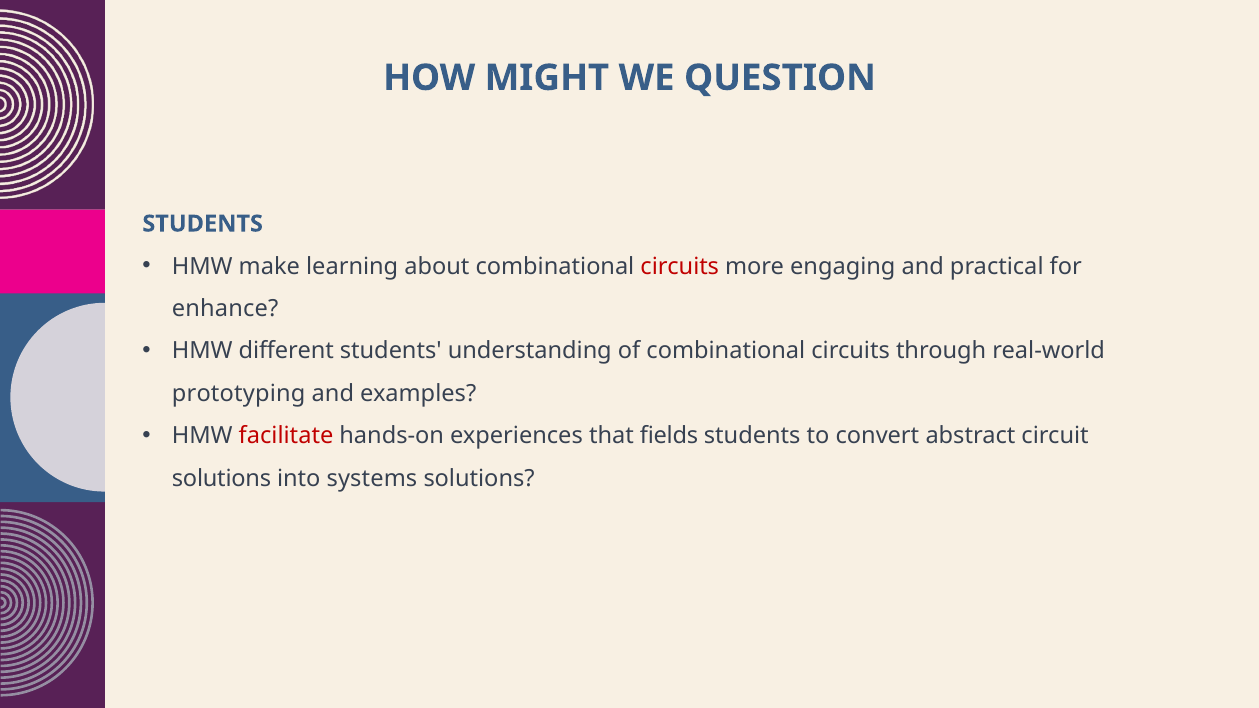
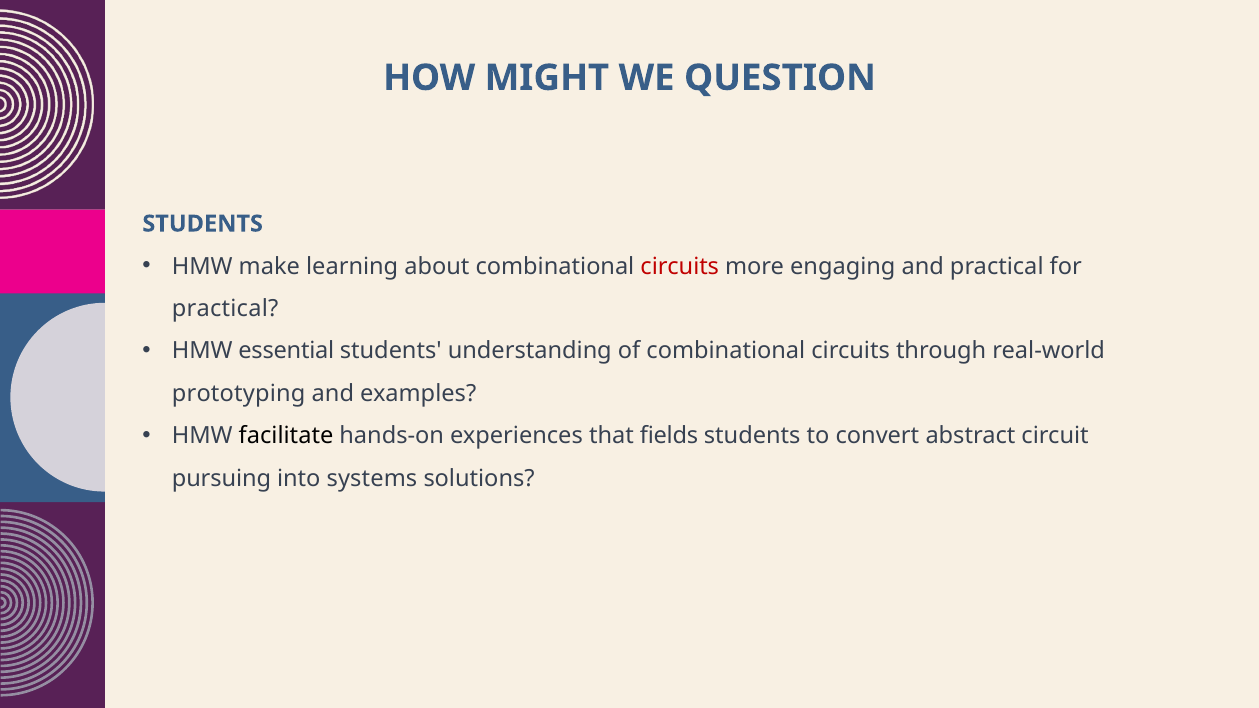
enhance: enhance -> practical (225, 309)
different: different -> essential (286, 351)
facilitate colour: red -> black (286, 436)
solutions: solutions -> pursuing (221, 479)
